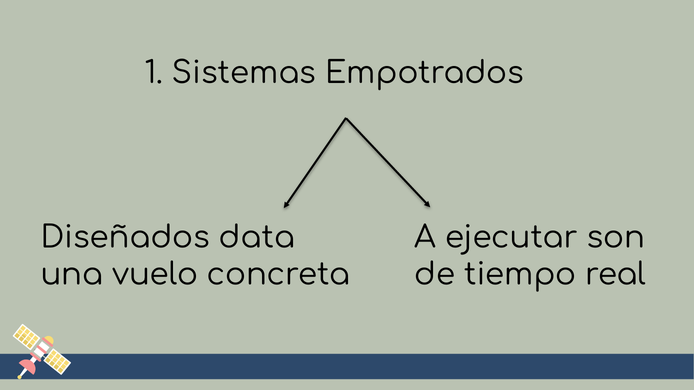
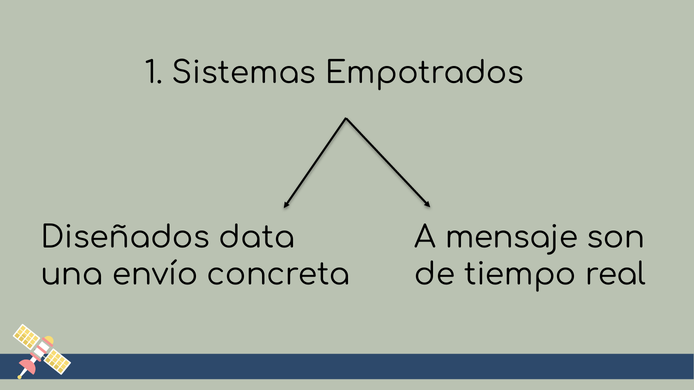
ejecutar: ejecutar -> mensaje (512, 238)
vuelo: vuelo -> envío (155, 275)
